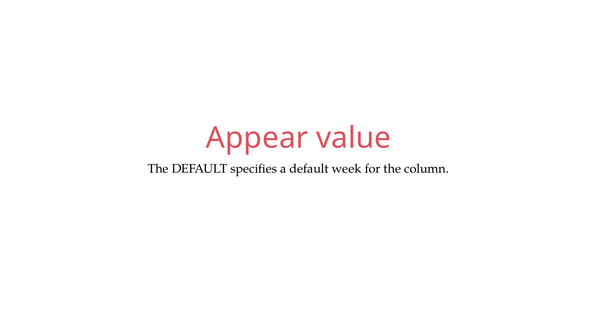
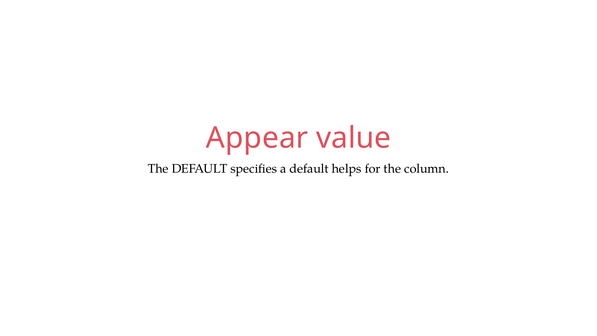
week: week -> helps (347, 169)
